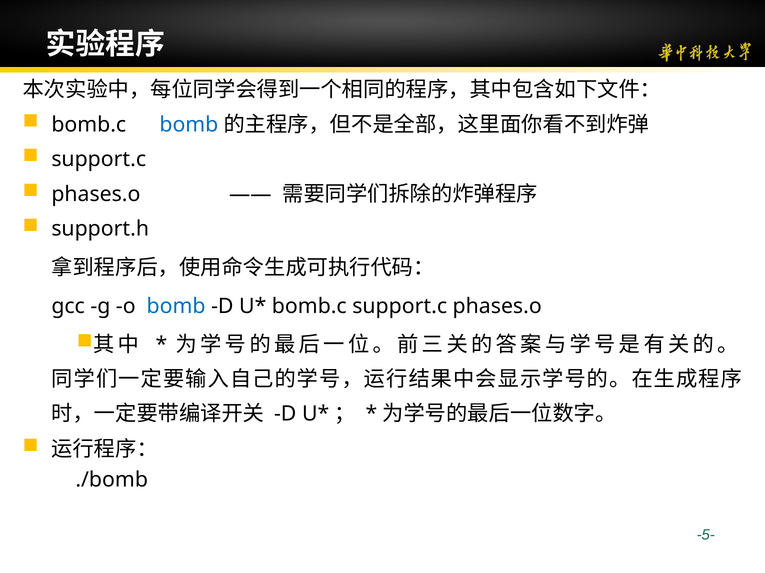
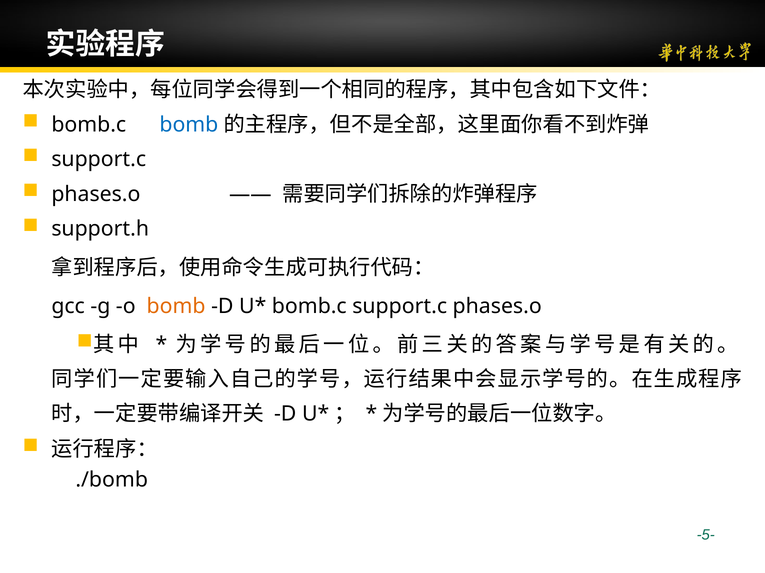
bomb colour: blue -> orange (176, 307)
